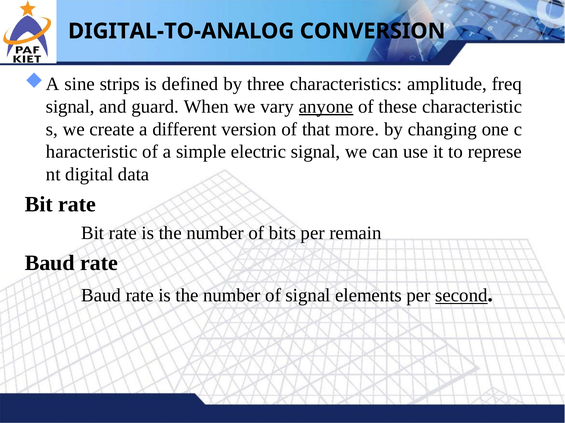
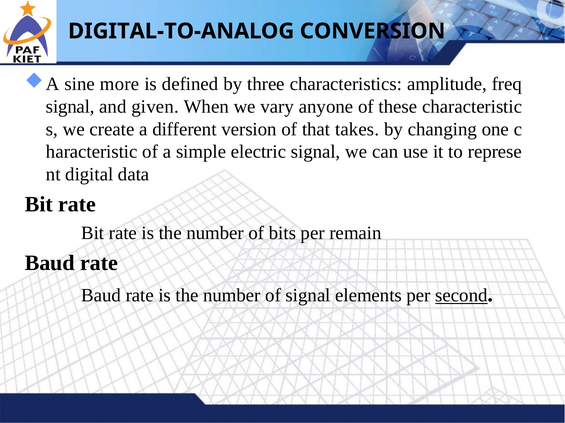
strips: strips -> more (120, 84)
guard: guard -> given (155, 107)
anyone underline: present -> none (326, 107)
more: more -> takes (357, 129)
